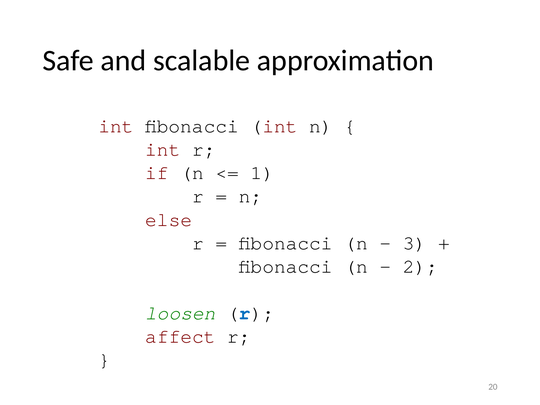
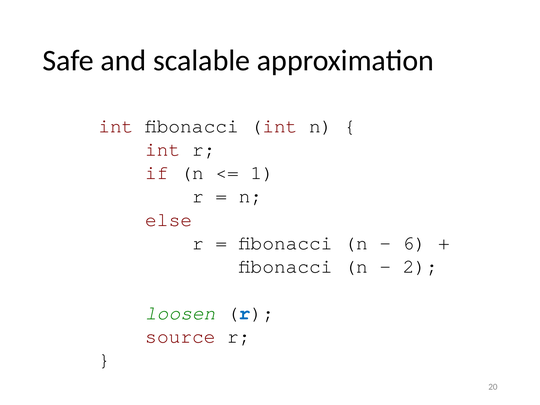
3: 3 -> 6 (415, 243)
affect: affect -> source (180, 337)
